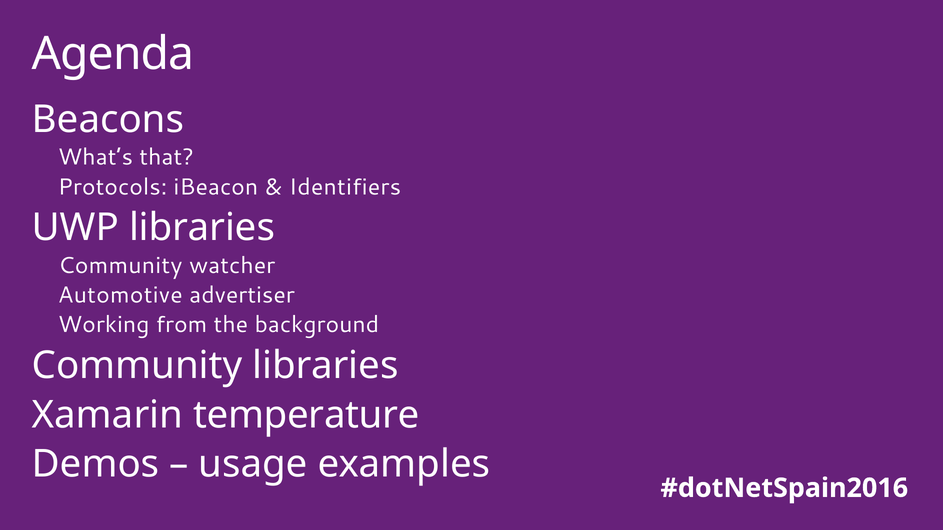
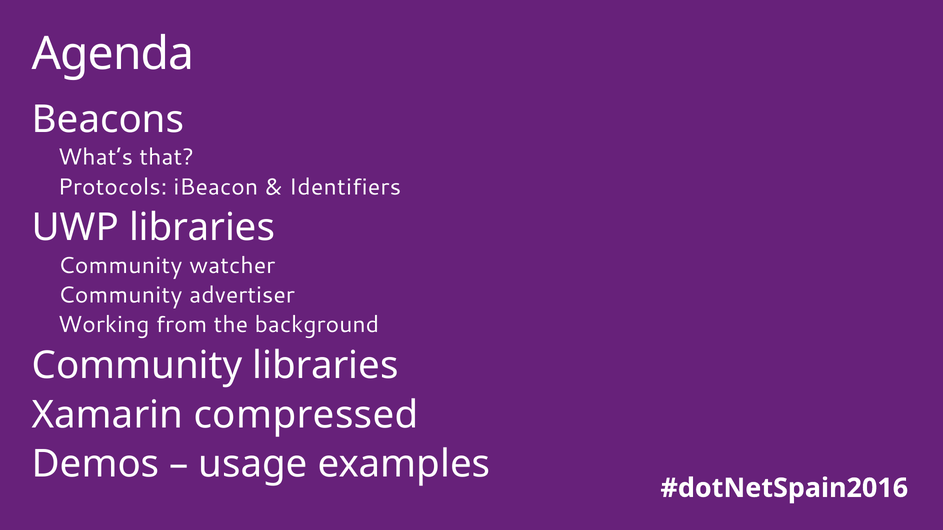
Automotive: Automotive -> Community (120, 295)
temperature: temperature -> compressed (306, 415)
